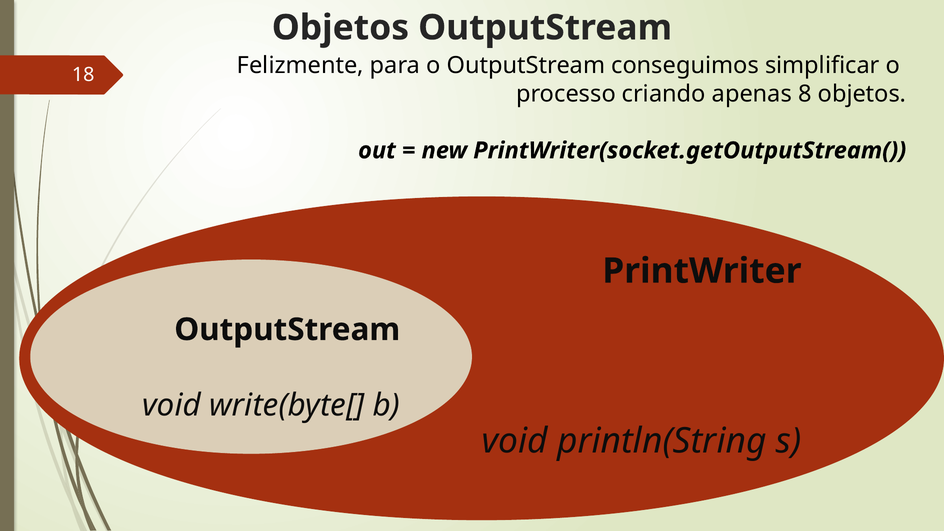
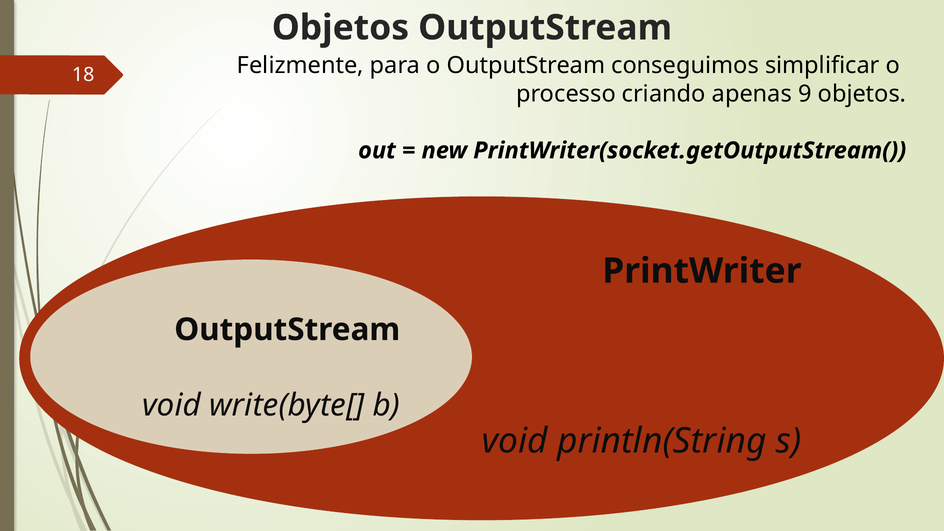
8: 8 -> 9 (805, 94)
